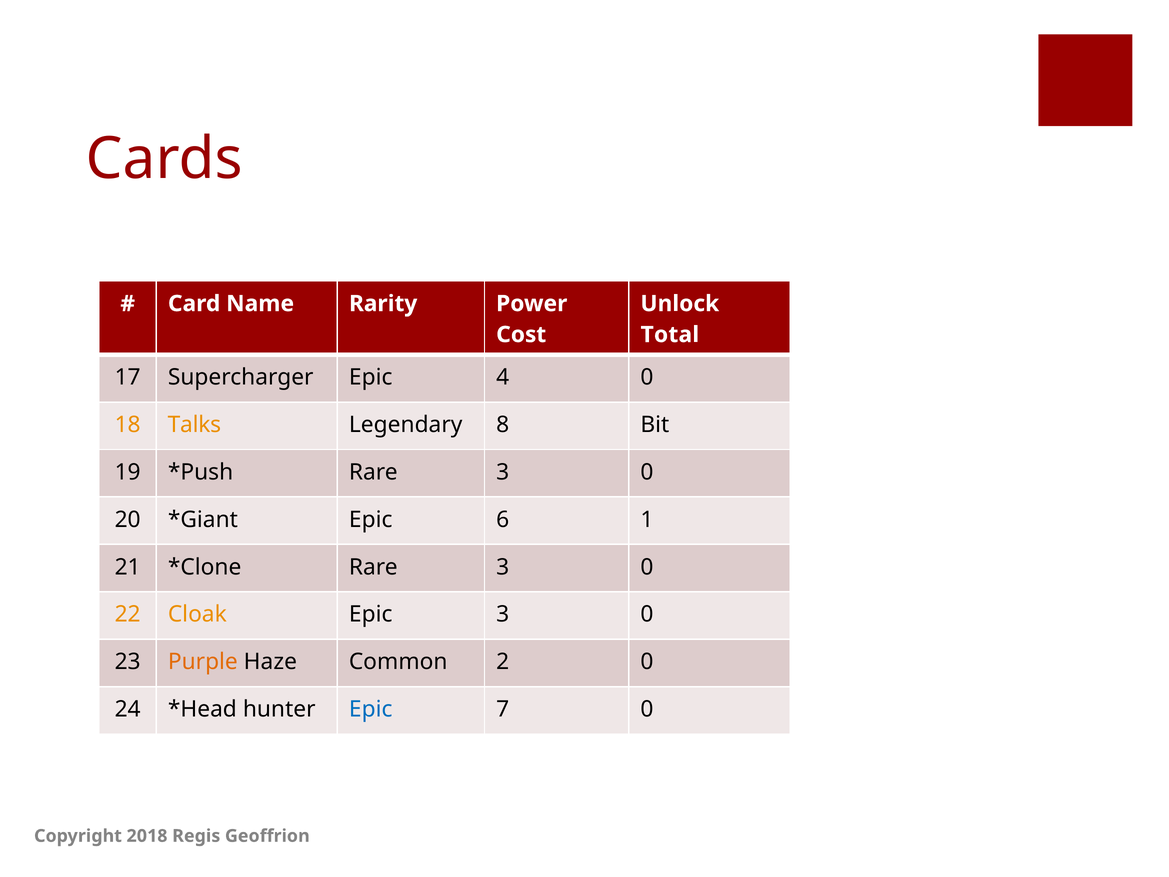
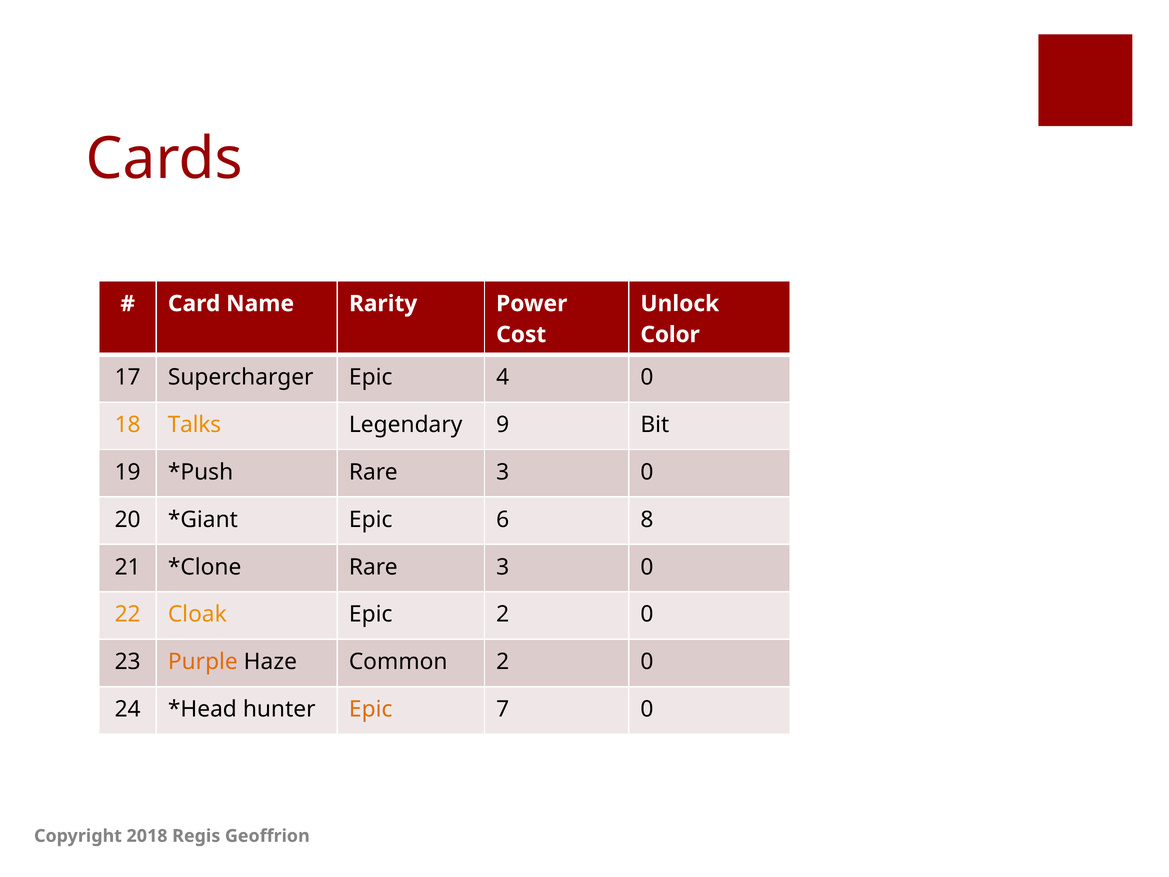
Total: Total -> Color (670, 335)
8: 8 -> 9 (503, 425)
1: 1 -> 8 (647, 519)
Epic 3: 3 -> 2 (503, 614)
Epic colour: blue -> orange (371, 709)
